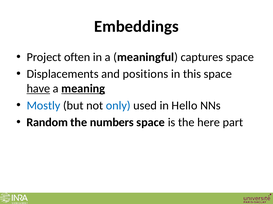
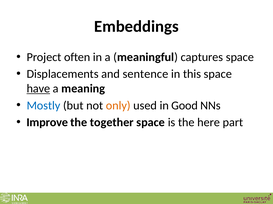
positions: positions -> sentence (145, 74)
meaning underline: present -> none (83, 89)
only colour: blue -> orange (118, 106)
Hello: Hello -> Good (185, 106)
Random: Random -> Improve (47, 123)
numbers: numbers -> together (112, 123)
